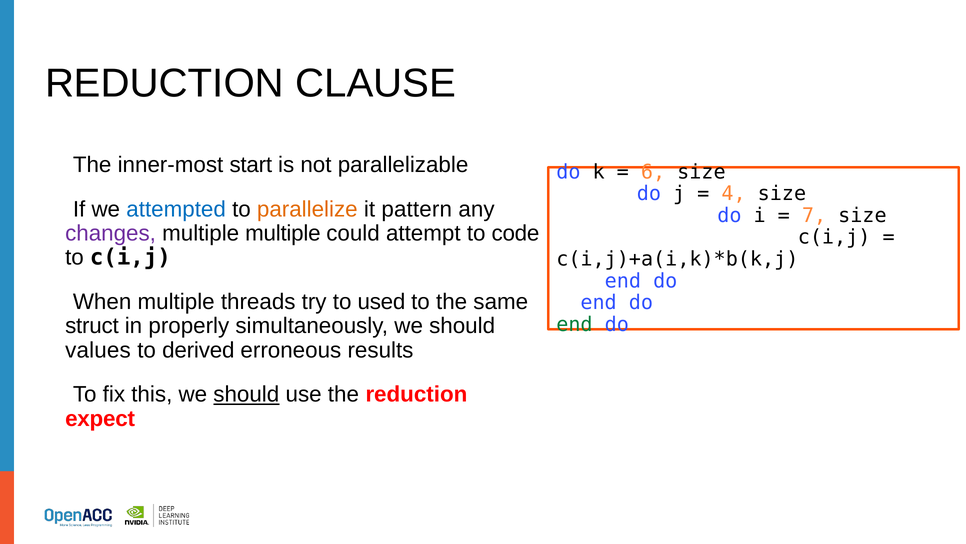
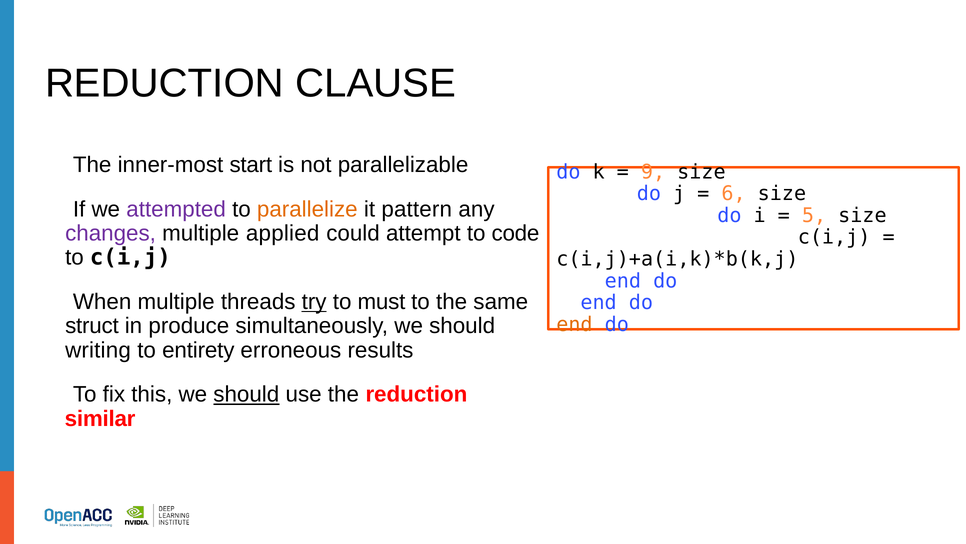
6: 6 -> 9 (653, 172)
4: 4 -> 6 (734, 194)
attempted colour: blue -> purple (176, 209)
7: 7 -> 5 (814, 215)
multiple multiple: multiple -> applied (283, 233)
try underline: none -> present (314, 301)
used: used -> must (381, 301)
end colour: green -> orange (574, 324)
properly: properly -> produce (189, 326)
values: values -> writing (98, 350)
derived: derived -> entirety (198, 350)
expect: expect -> similar (100, 418)
